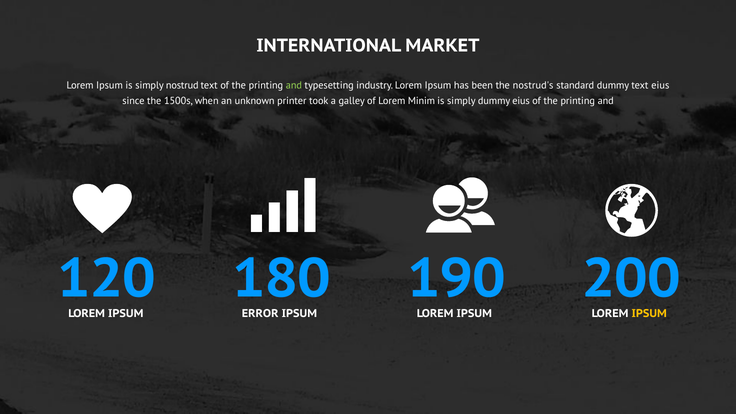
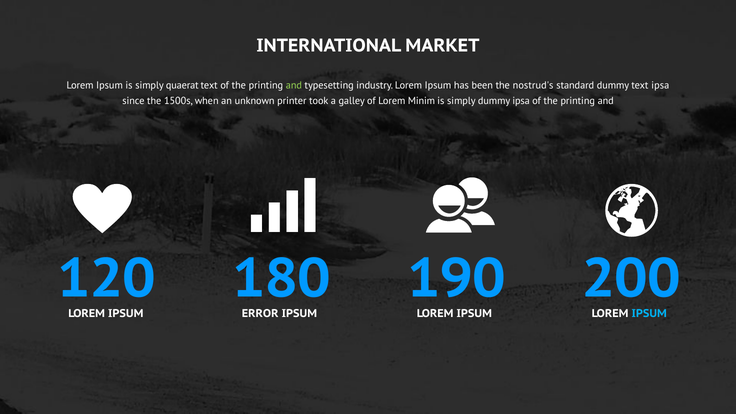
nostrud: nostrud -> quaerat (182, 86)
text eius: eius -> ipsa (660, 86)
dummy eius: eius -> ipsa (521, 101)
IPSUM colour: yellow -> light blue (649, 314)
